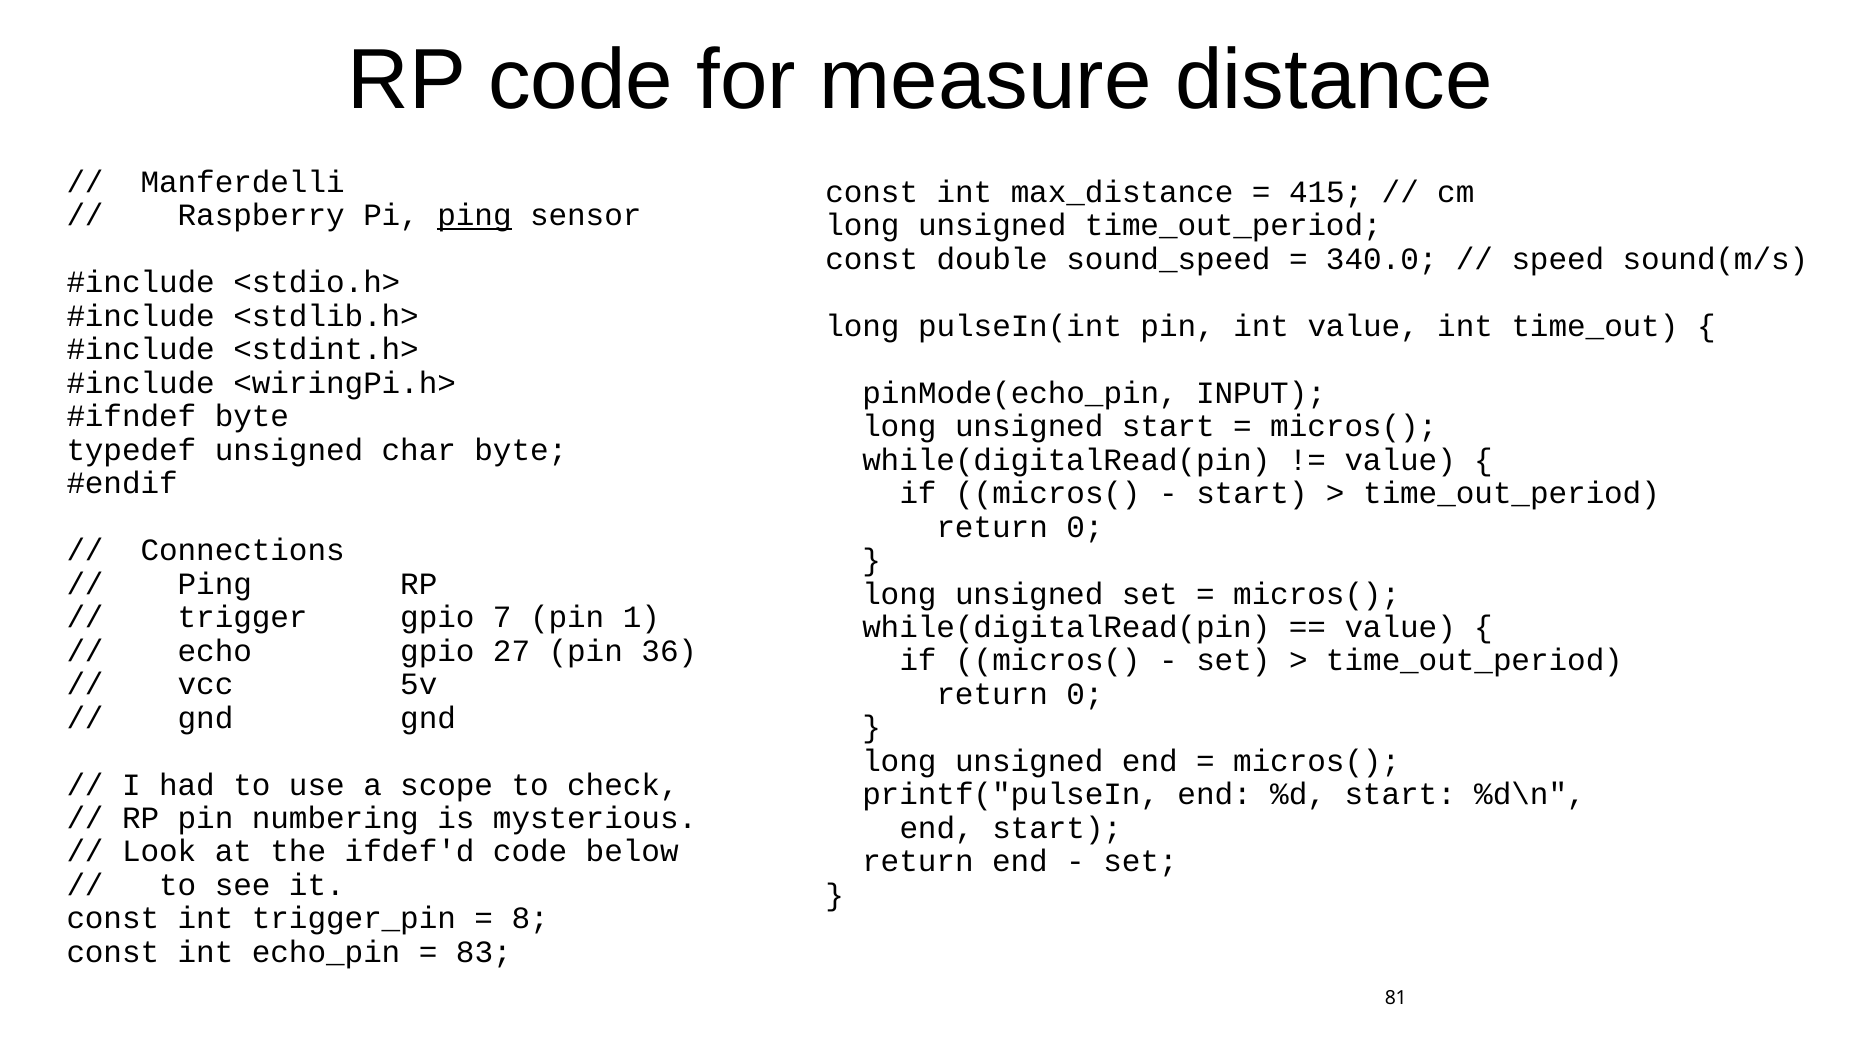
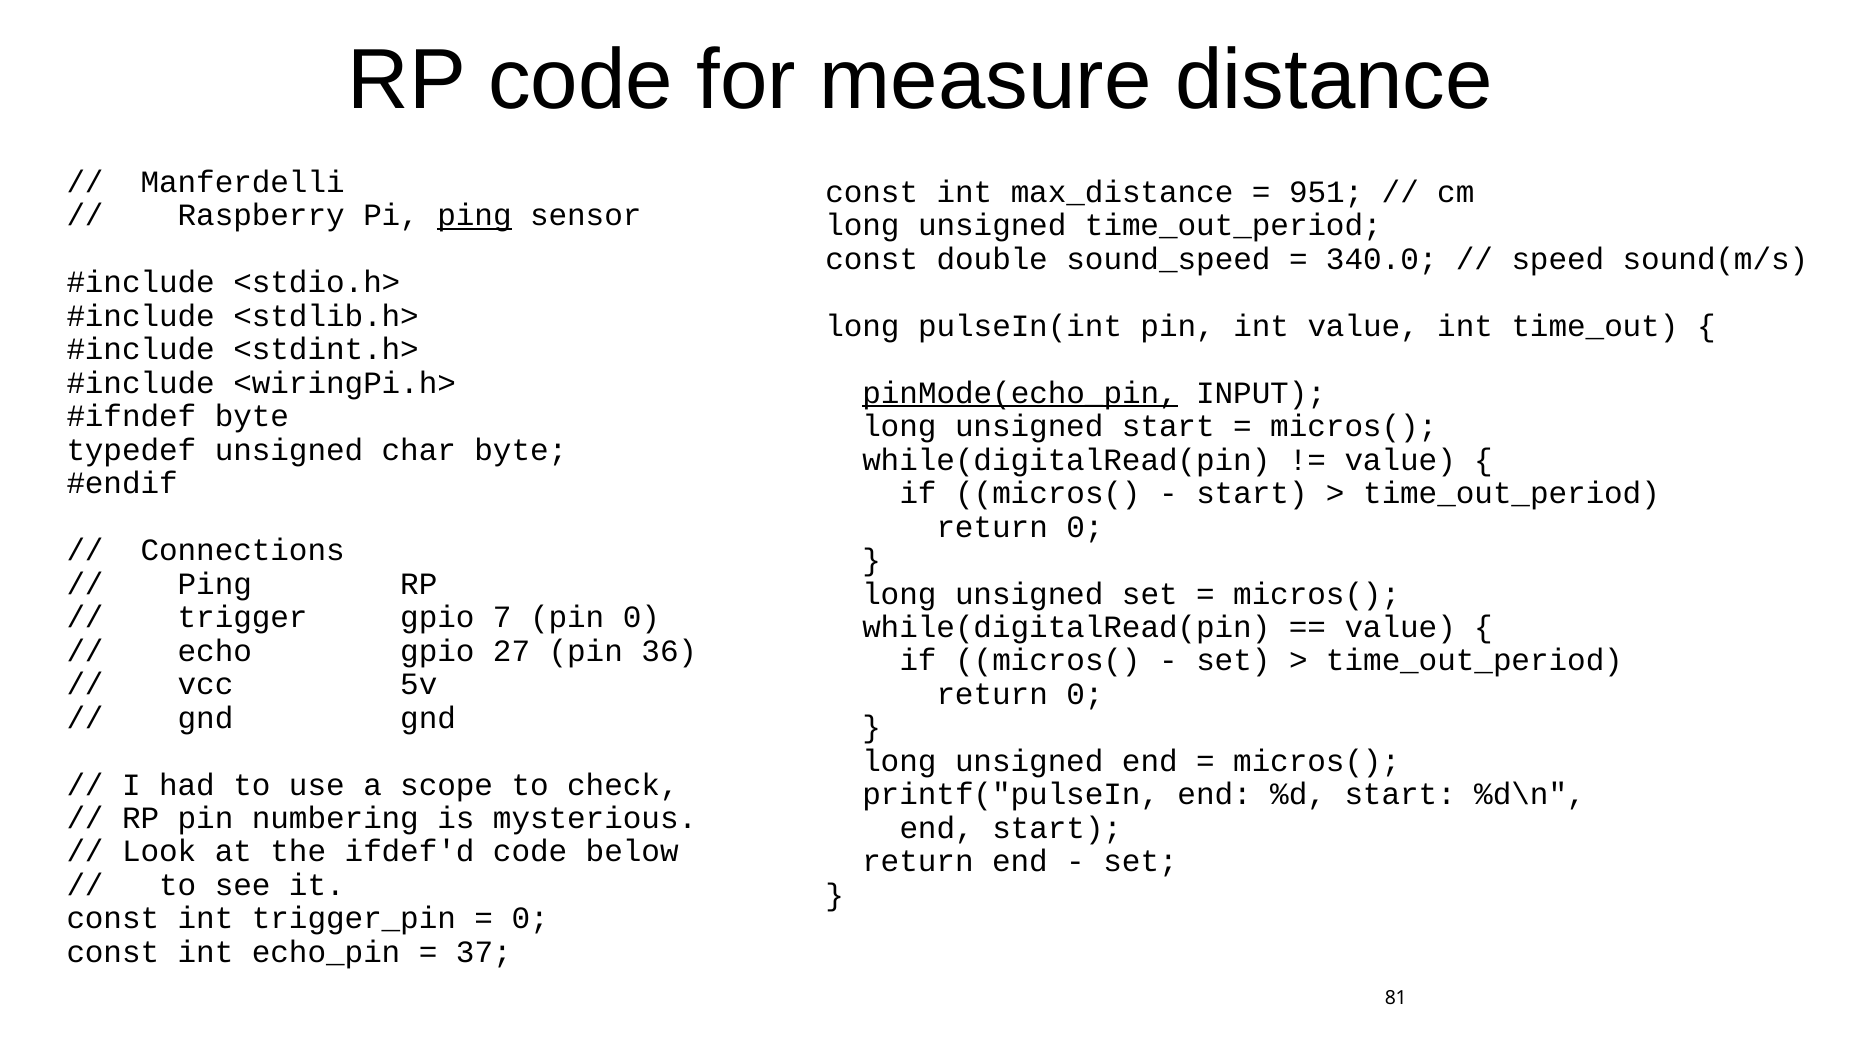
415: 415 -> 951 (1326, 192)
pinMode(echo_pin underline: none -> present (1020, 393)
pin 1: 1 -> 0 (641, 617)
8: 8 -> 0 (530, 918)
83: 83 -> 37 (484, 952)
